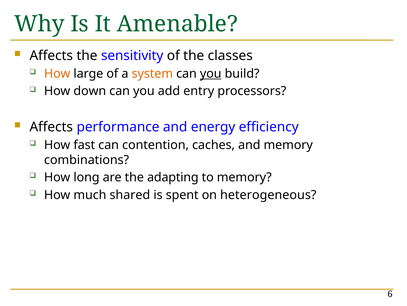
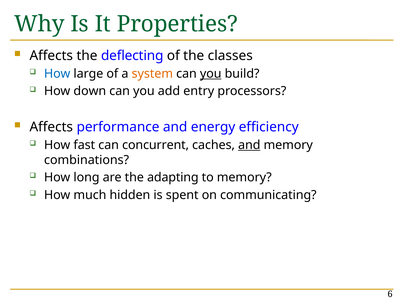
Amenable: Amenable -> Properties (177, 24)
sensitivity: sensitivity -> deflecting (132, 55)
How colour: orange -> blue (57, 73)
contention: contention -> concurrent (156, 145)
and underline: none -> present (249, 145)
shared: shared -> hidden (130, 194)
heterogeneous: heterogeneous -> communicating (268, 194)
